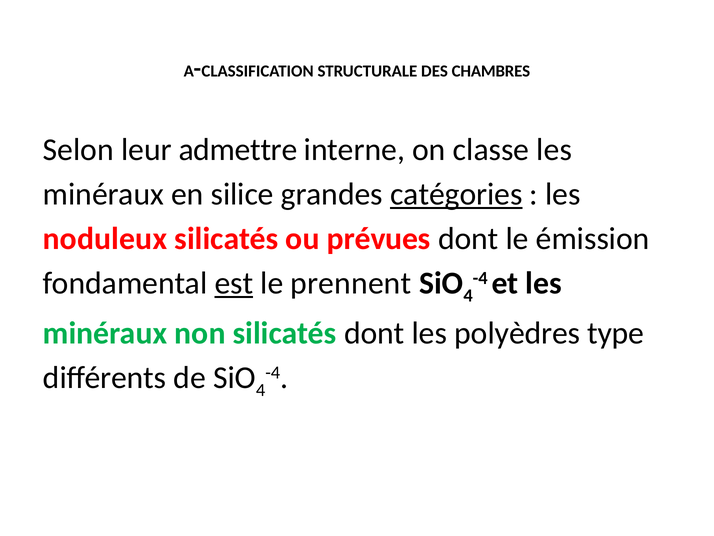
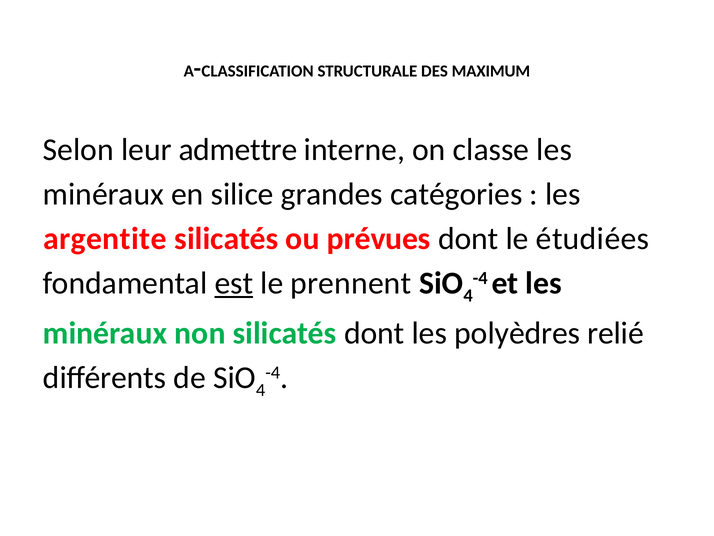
CHAMBRES: CHAMBRES -> MAXIMUM (491, 71)
catégories underline: present -> none (456, 194)
noduleux: noduleux -> argentite (105, 239)
émission: émission -> étudiées (593, 239)
type: type -> relié (616, 333)
